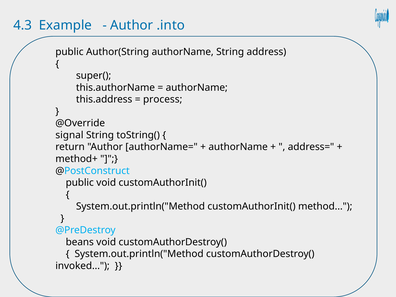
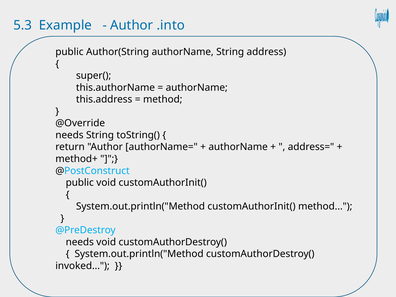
4.3: 4.3 -> 5.3 (23, 25)
process: process -> method (163, 99)
signal: signal -> needs (69, 135)
beans: beans -> needs (80, 242)
